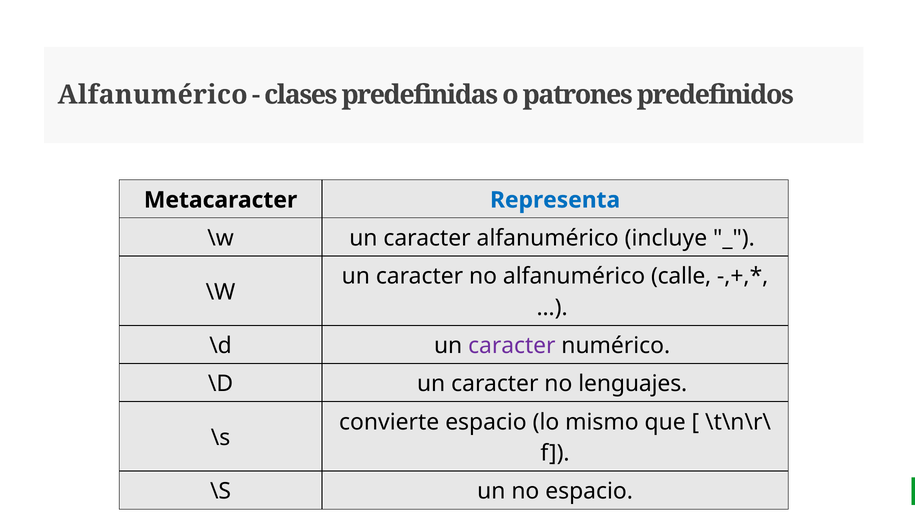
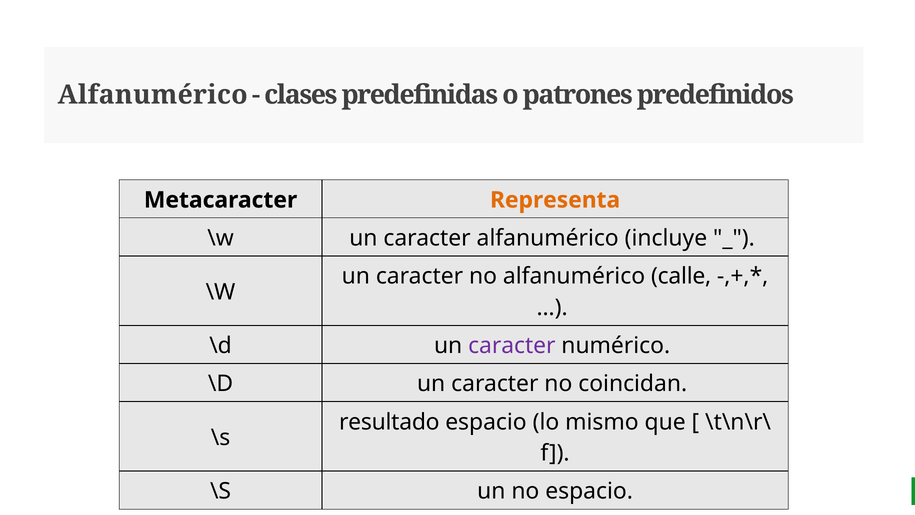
Representa colour: blue -> orange (555, 200)
lenguajes: lenguajes -> coincidan (633, 384)
convierte: convierte -> resultado (389, 422)
